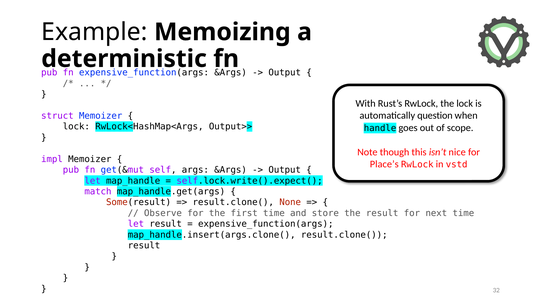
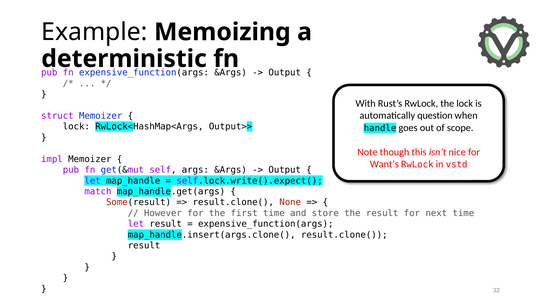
Place’s: Place’s -> Want’s (384, 164)
Observe: Observe -> However (163, 213)
